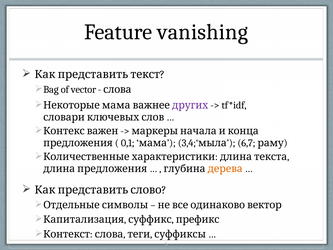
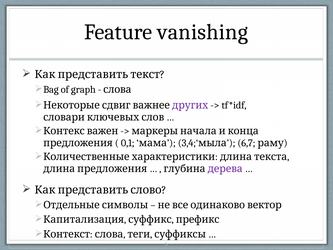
vector: vector -> graph (83, 89)
Некоторые мама: мама -> сдвиг (116, 105)
дерева colour: orange -> purple (225, 169)
